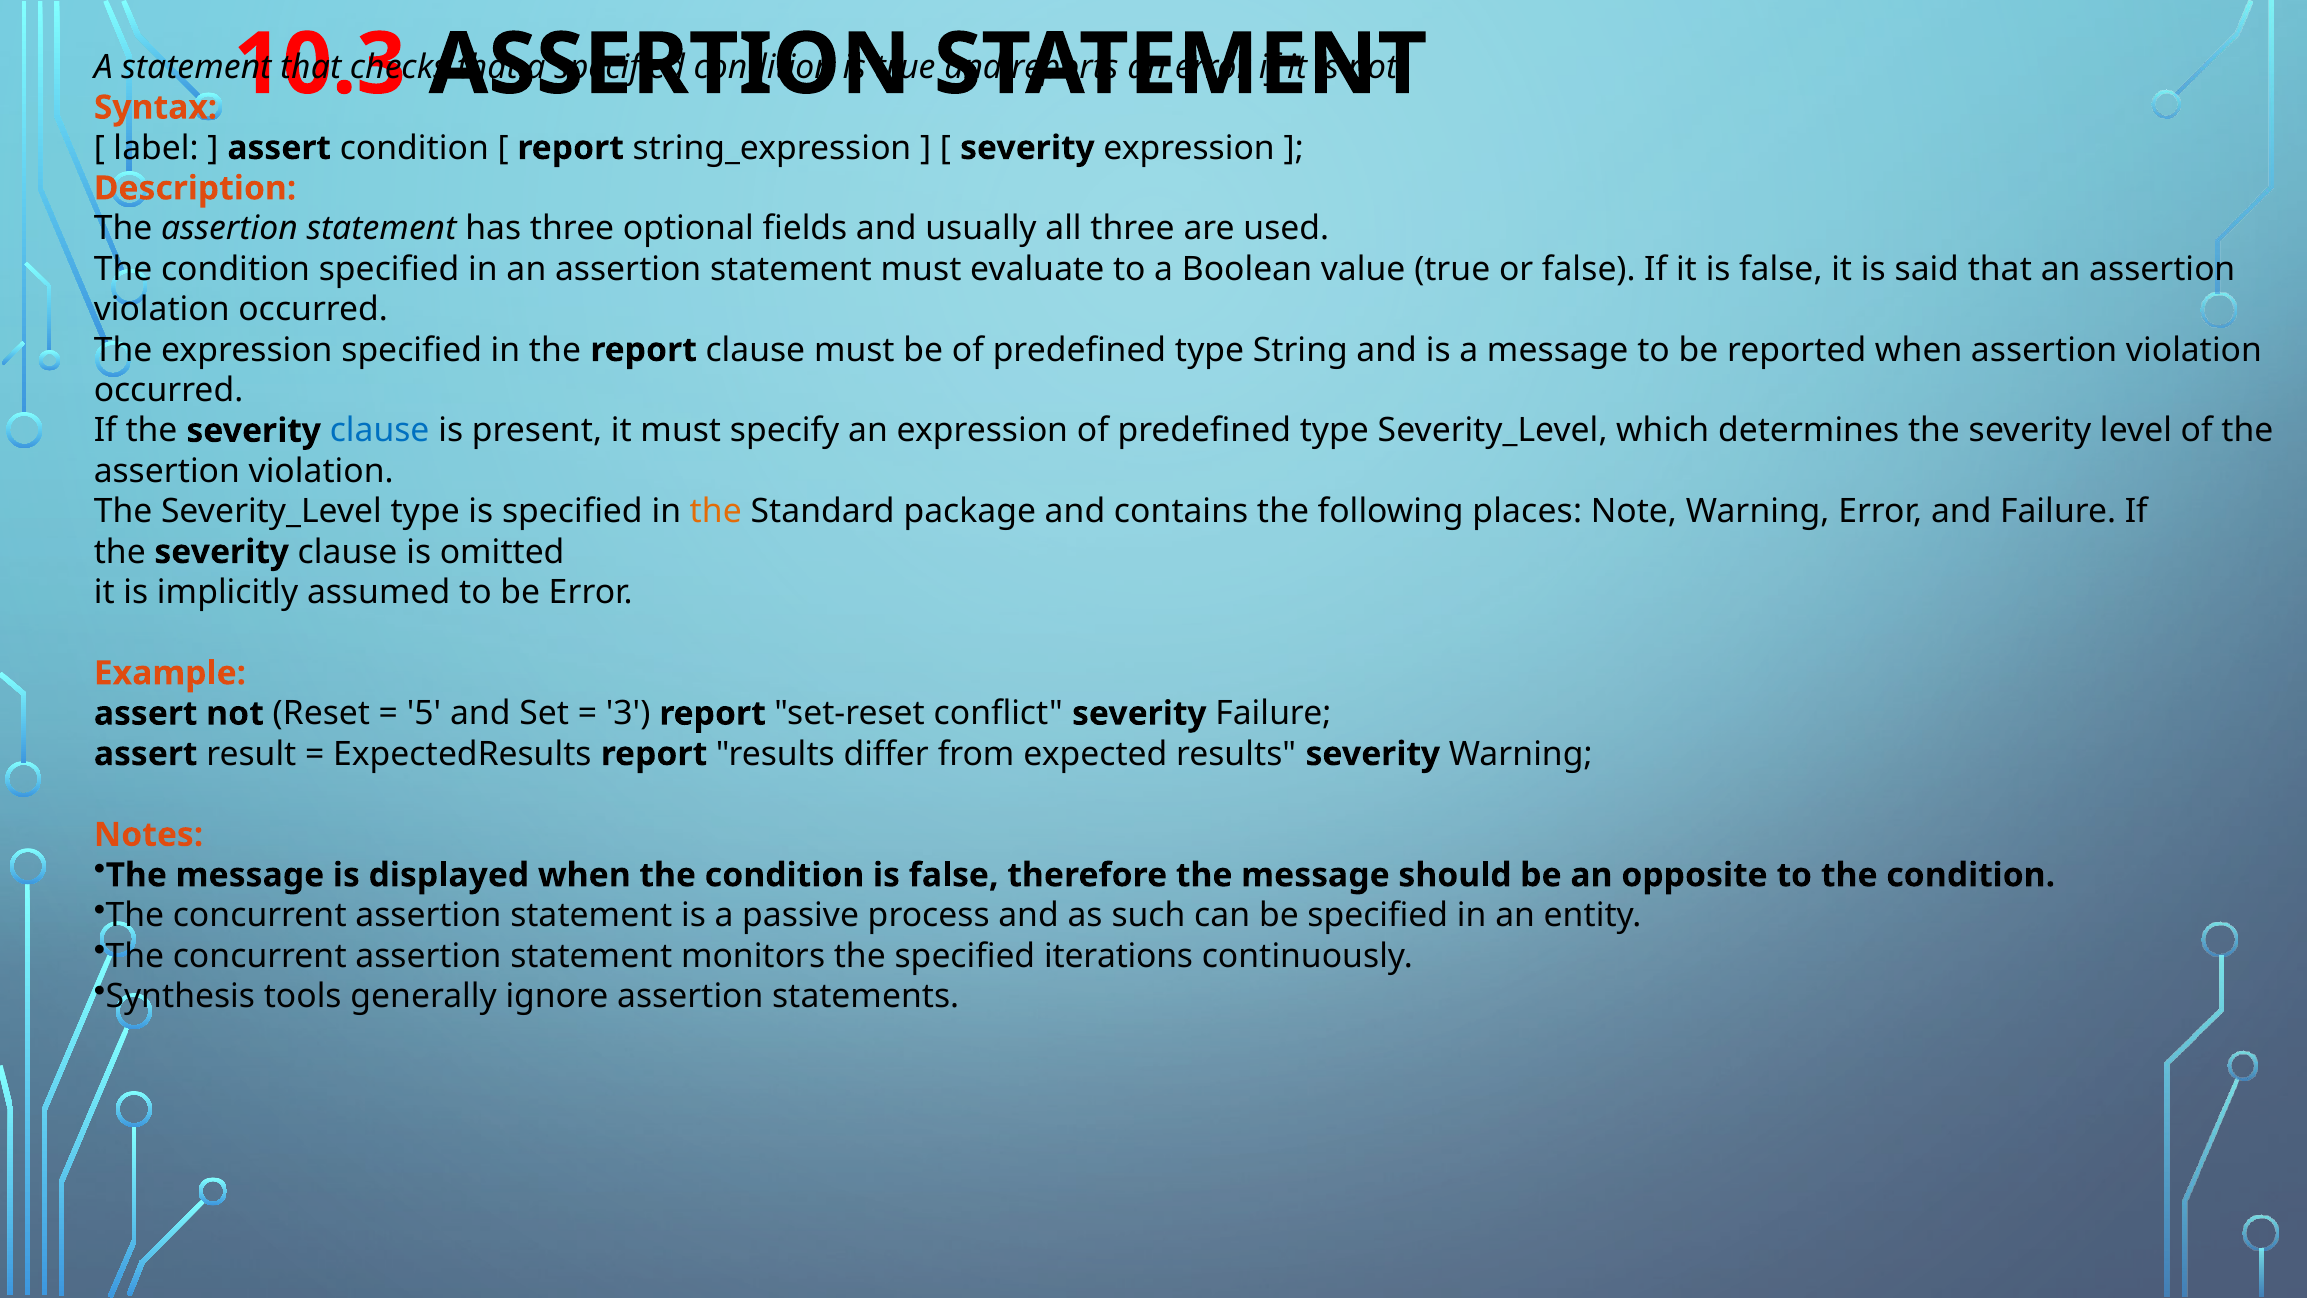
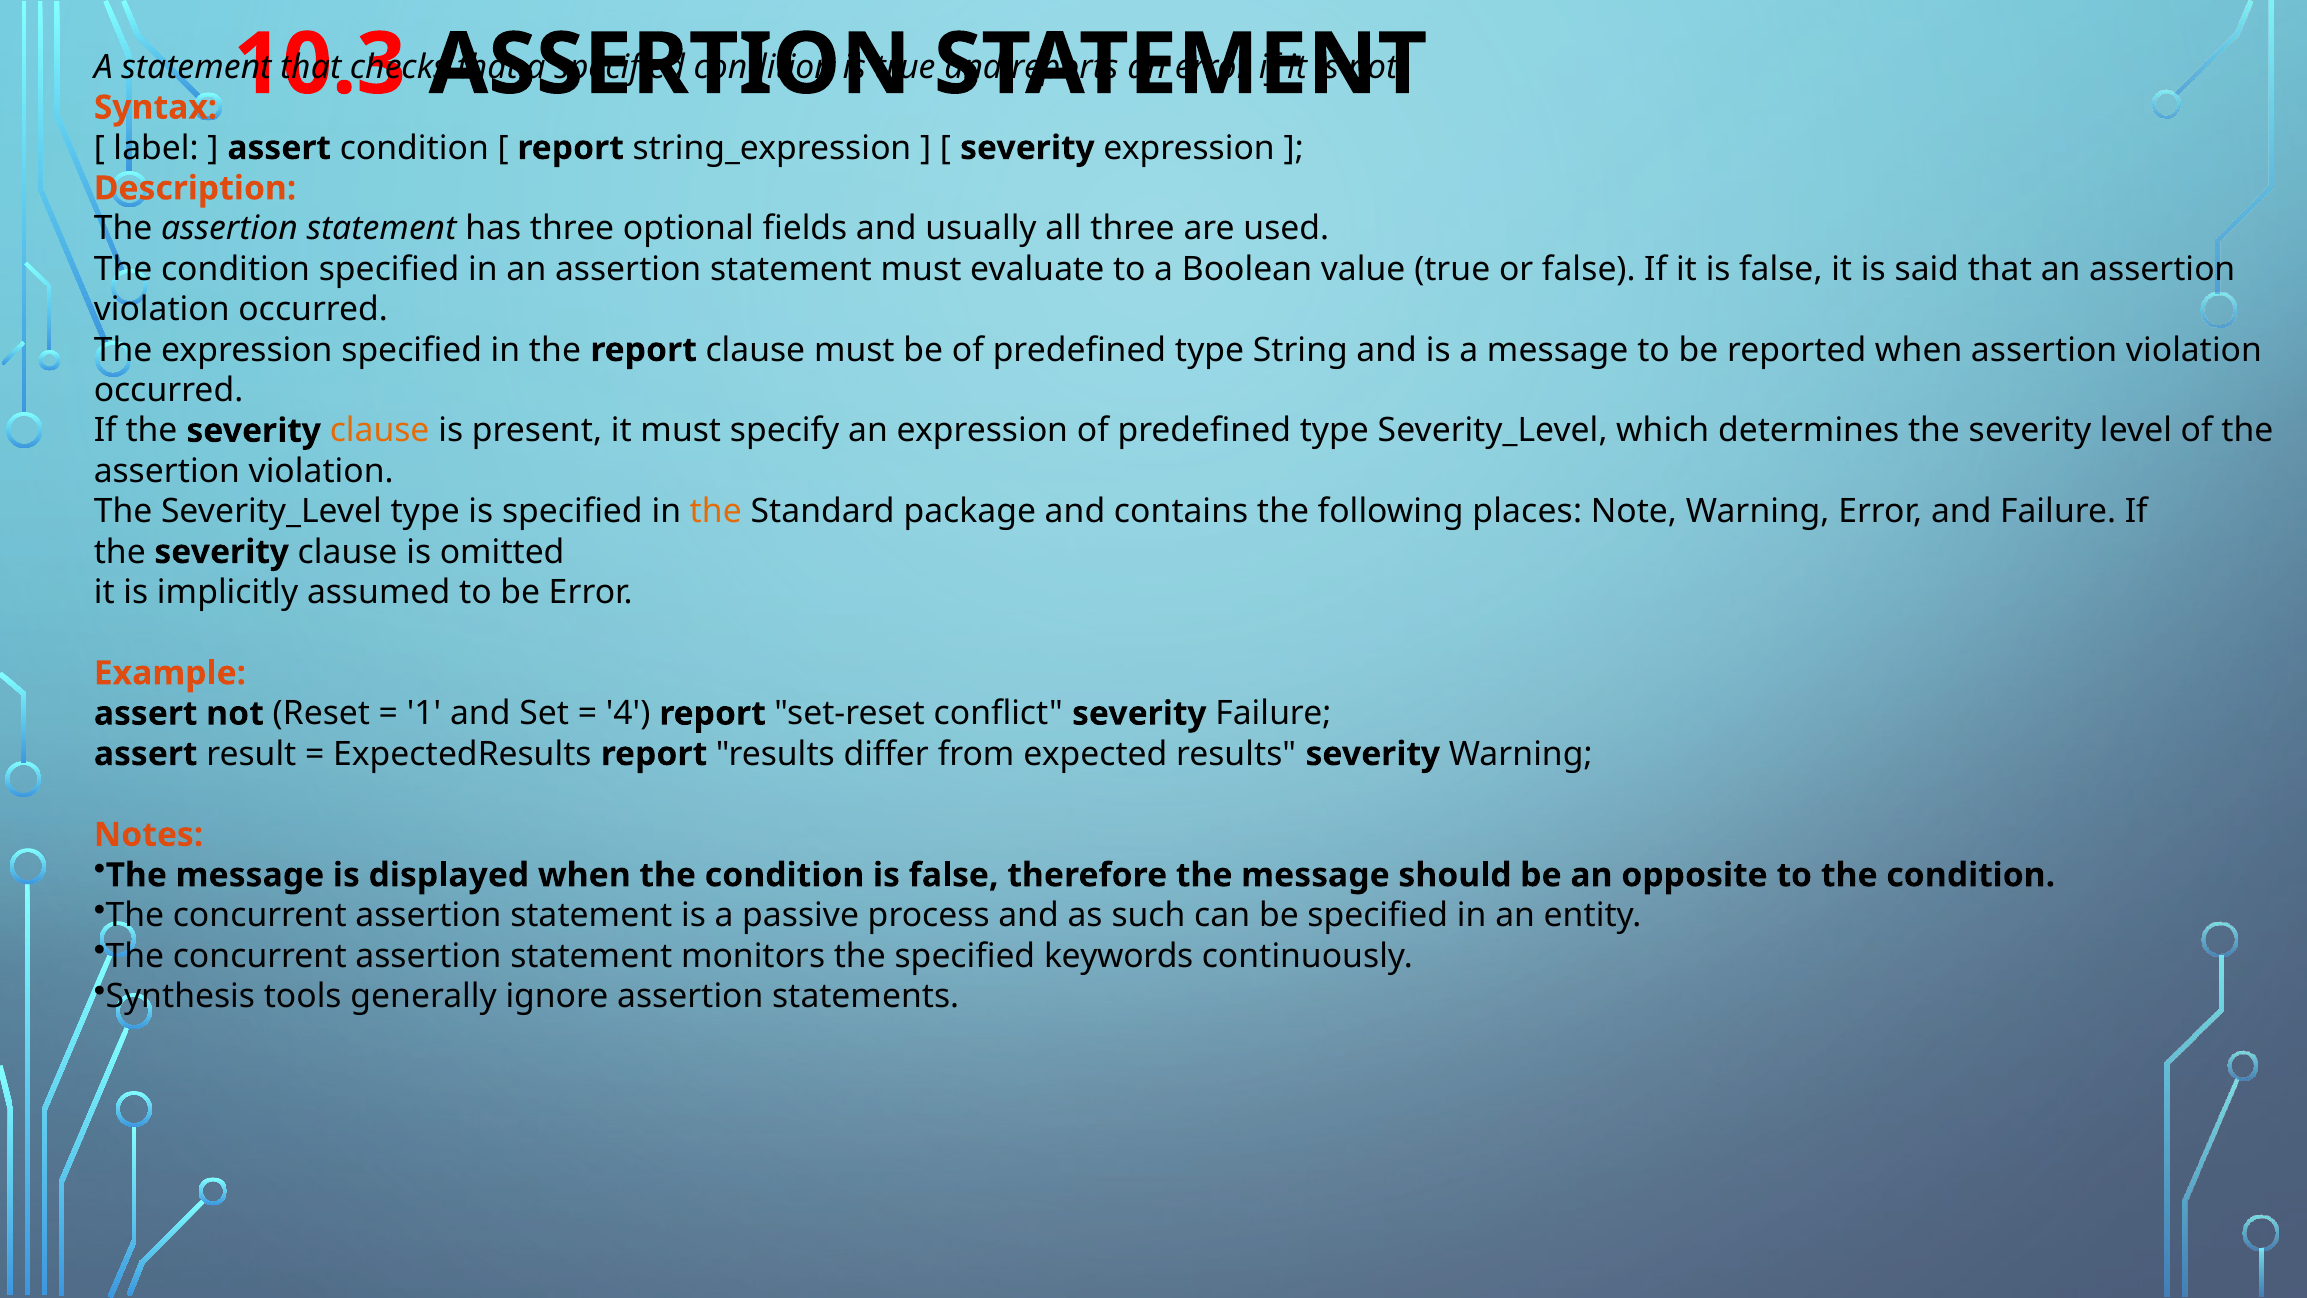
clause colour: blue -> orange (380, 431)
5: 5 -> 1 (424, 713)
3: 3 -> 4 (628, 713)
iterations: iterations -> keywords (1119, 956)
